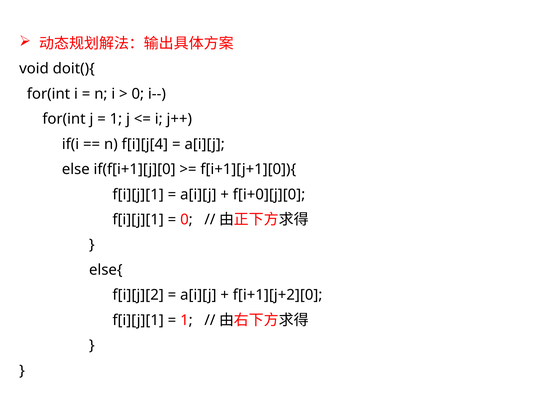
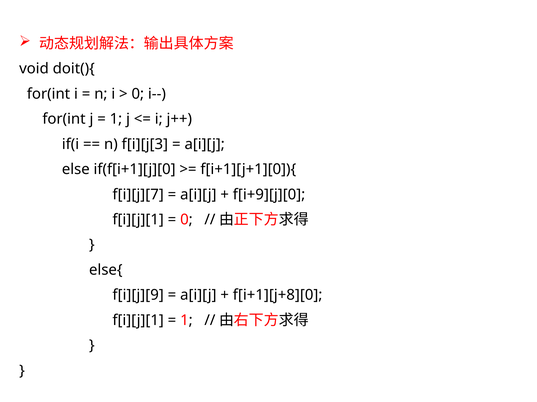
f[i][j[4: f[i][j[4 -> f[i][j[3 (145, 144)
f[i][j][1: f[i][j][1 -> f[i][j][7 (138, 195)
f[i+0][j][0: f[i+0][j][0 -> f[i+9][j][0 (269, 195)
f[i][j][2: f[i][j][2 -> f[i][j][9 (138, 296)
f[i+1][j+2][0: f[i+1][j+2][0 -> f[i+1][j+8][0 (278, 296)
